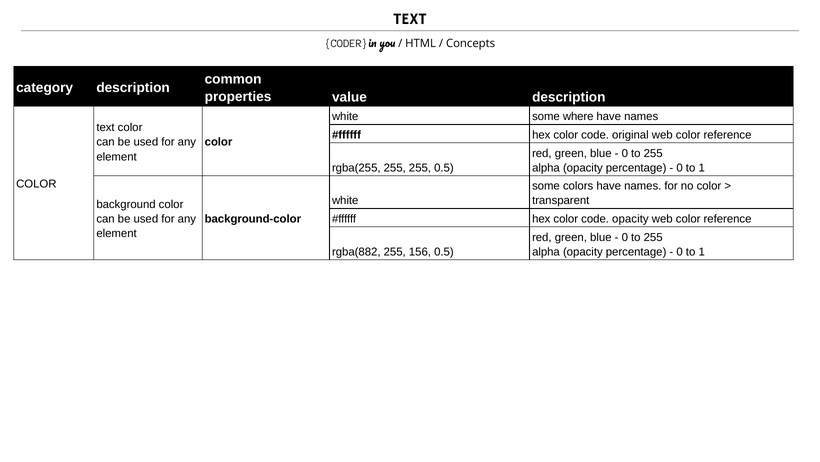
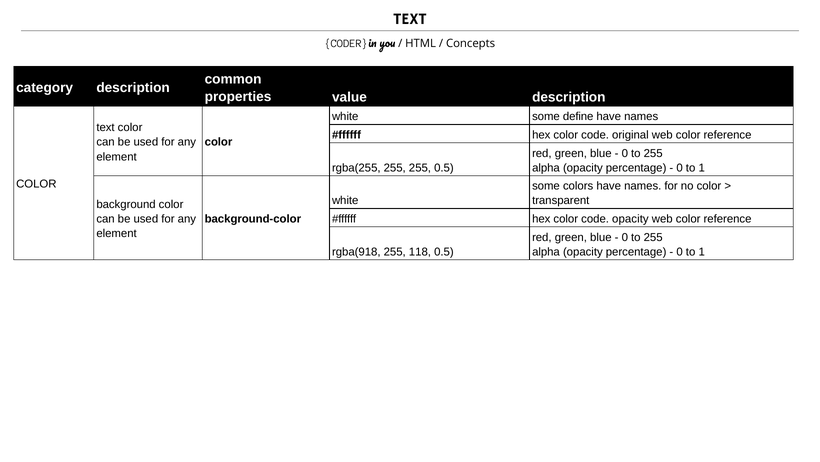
where: where -> define (578, 116)
rgba(882: rgba(882 -> rgba(918 (356, 252)
156: 156 -> 118 (420, 252)
